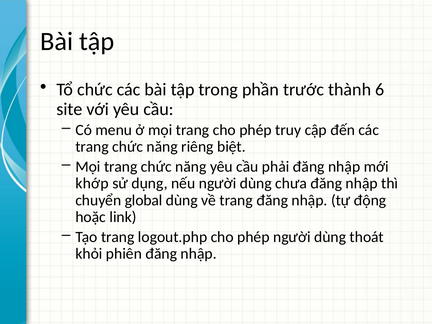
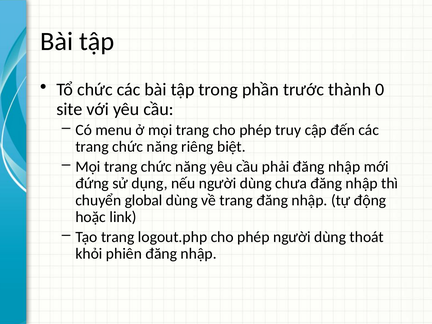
6: 6 -> 0 (380, 90)
khớp: khớp -> đứng (92, 183)
